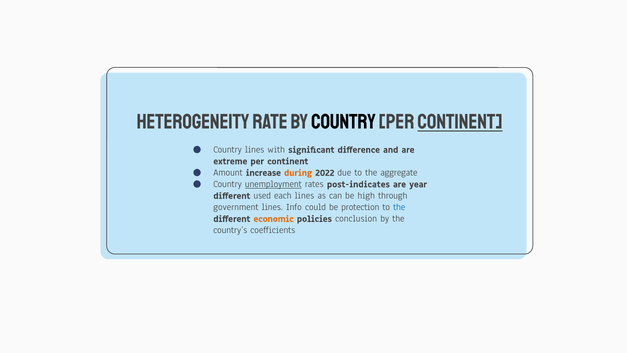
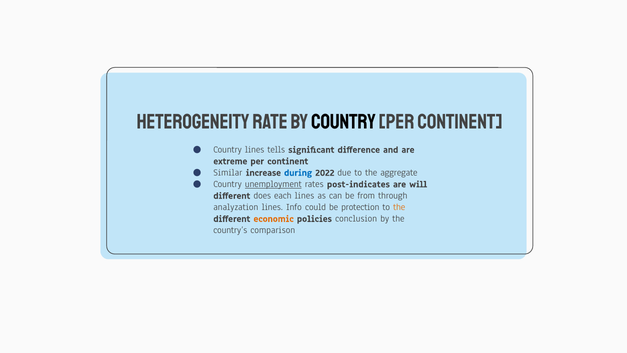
continent underline: present -> none (460, 122)
with: with -> tells (276, 150)
Amount: Amount -> Similar (228, 173)
during colour: orange -> blue (298, 173)
year: year -> will (418, 184)
used: used -> does (262, 196)
high: high -> from (366, 196)
government: government -> analyzation (236, 207)
the colour: blue -> orange (399, 207)
coefficients: coefficients -> comparison (273, 230)
